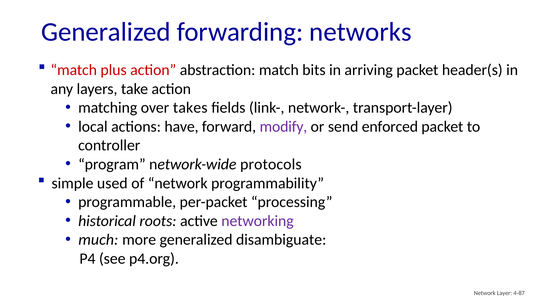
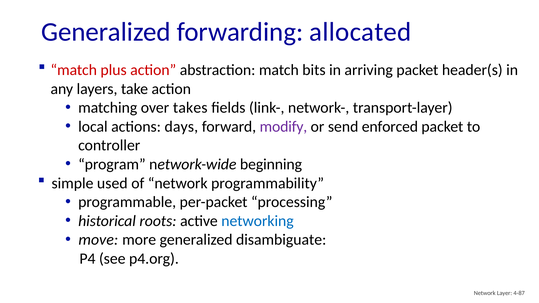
networks: networks -> allocated (360, 32)
have: have -> days (181, 127)
protocols: protocols -> beginning (271, 164)
networking colour: purple -> blue (257, 221)
much: much -> move (98, 240)
